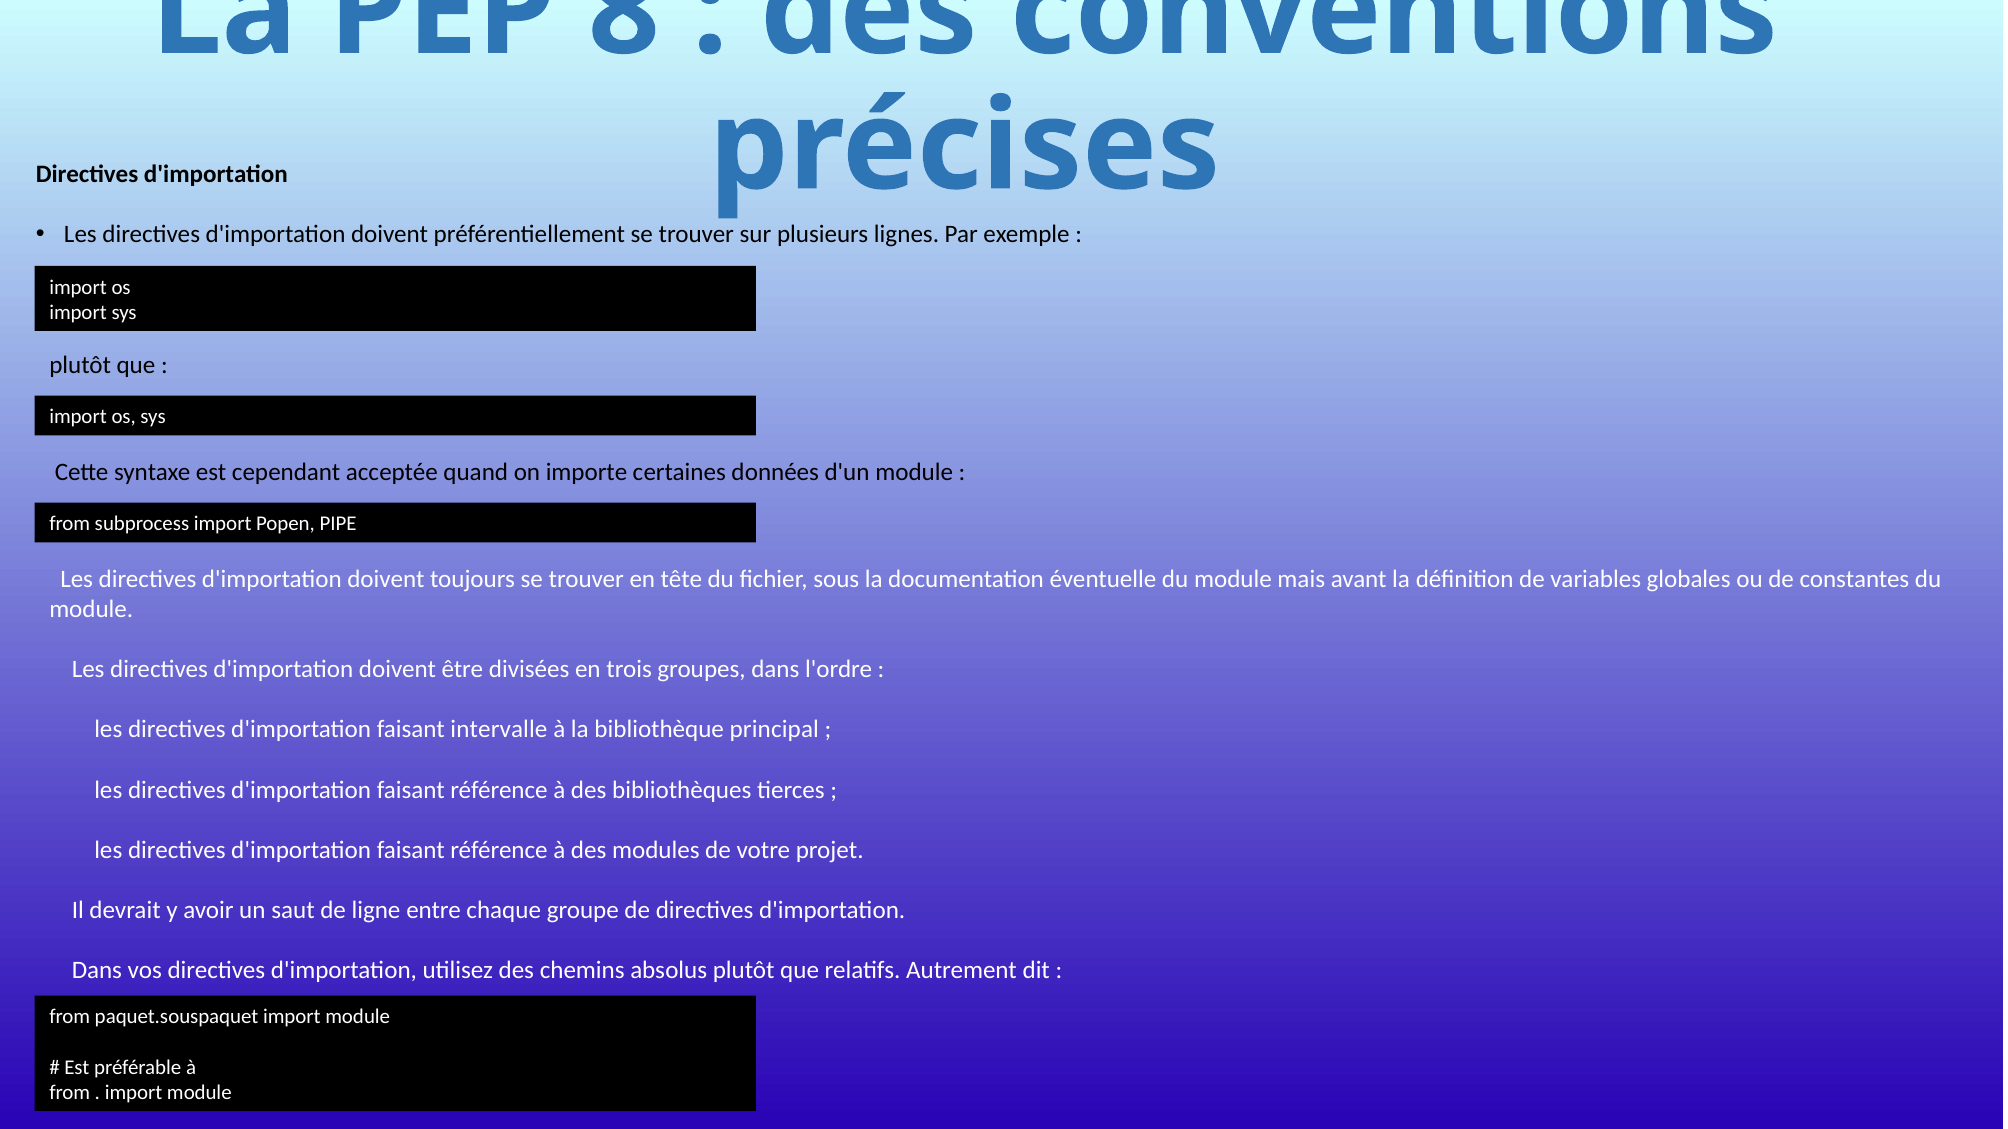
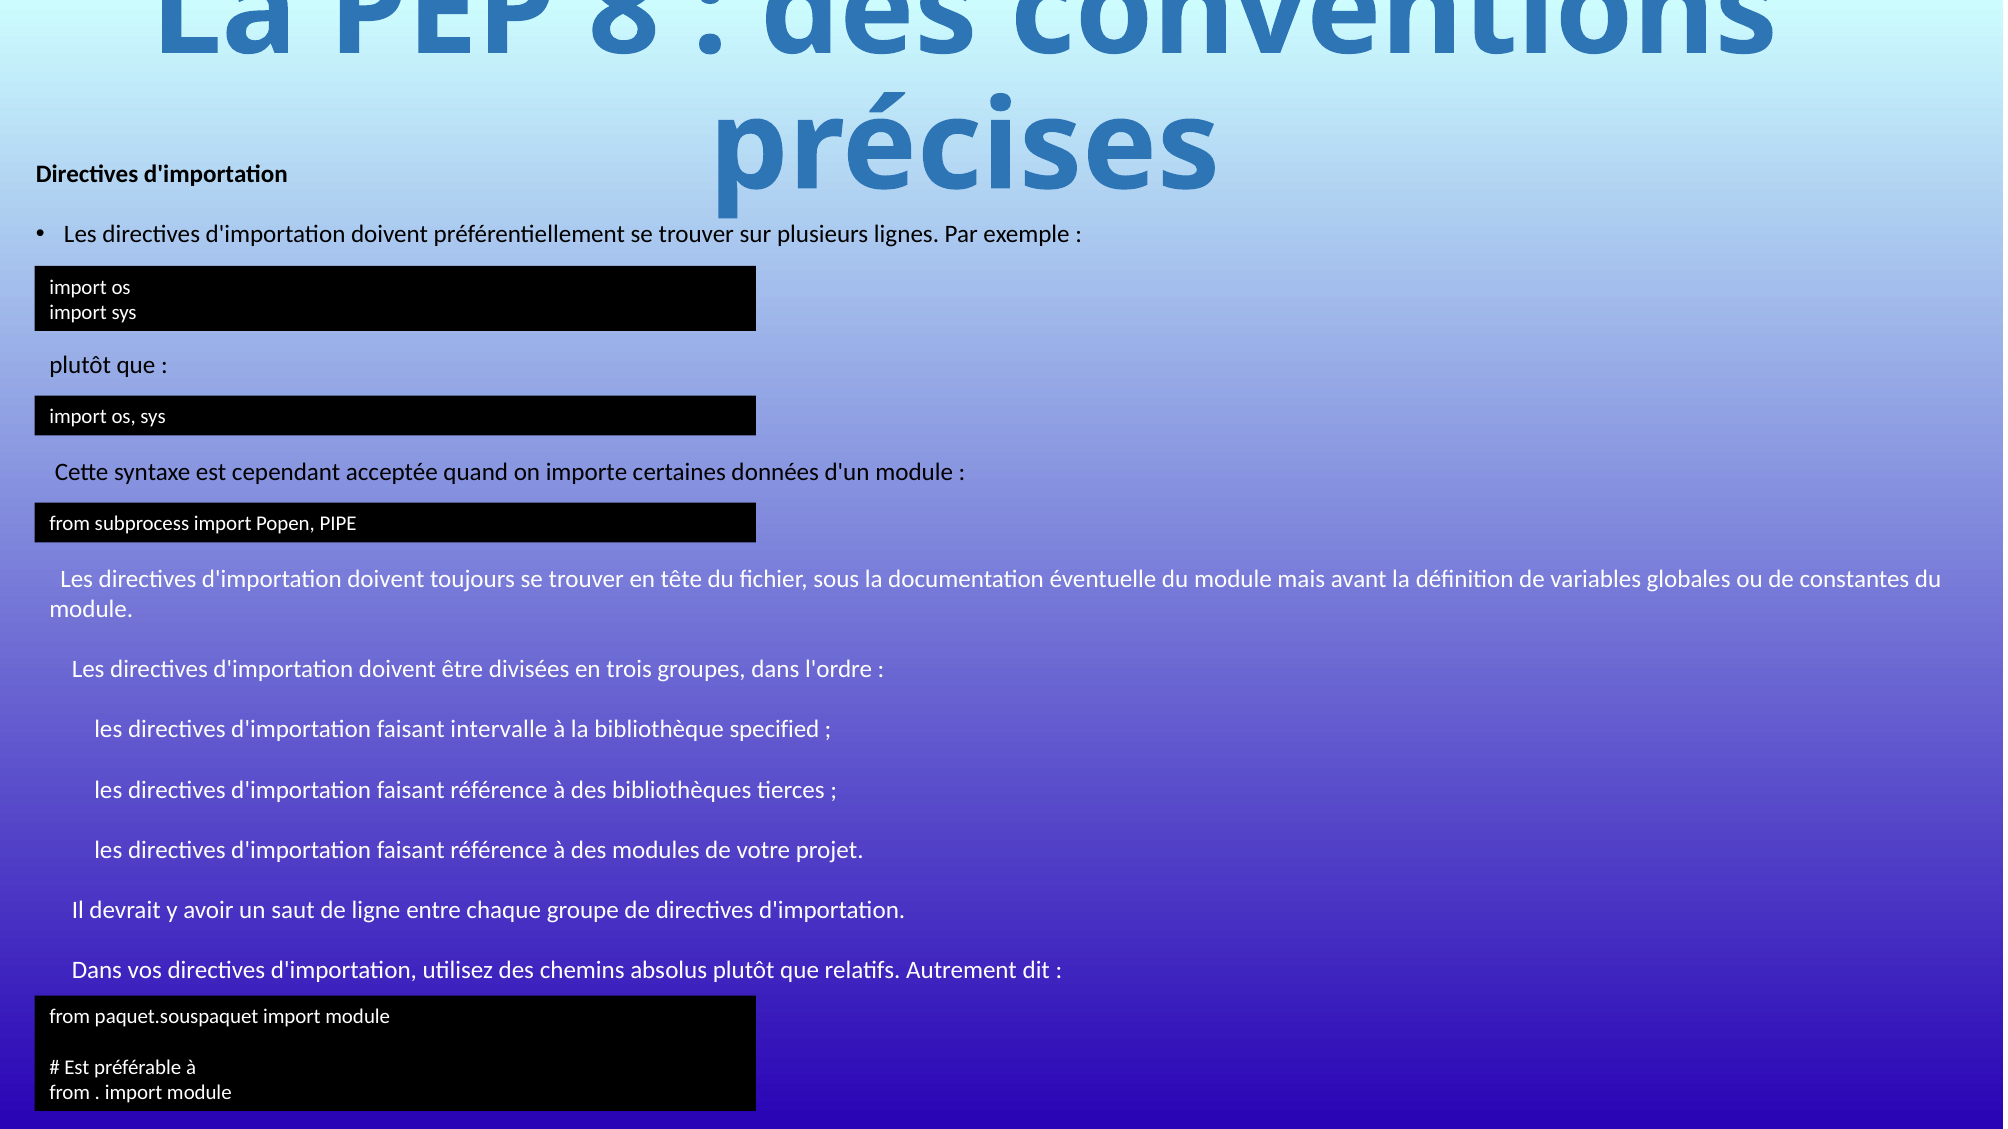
principal: principal -> specified (774, 730)
